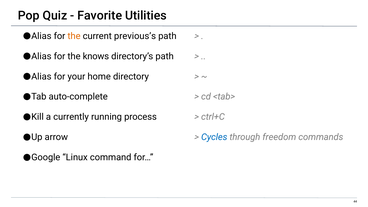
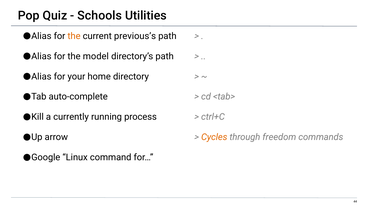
Favorite: Favorite -> Schools (100, 16)
knows: knows -> model (96, 56)
Cycles colour: blue -> orange (214, 137)
